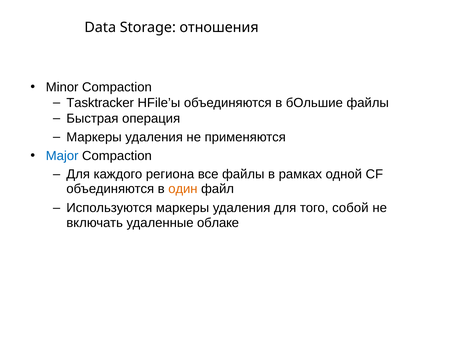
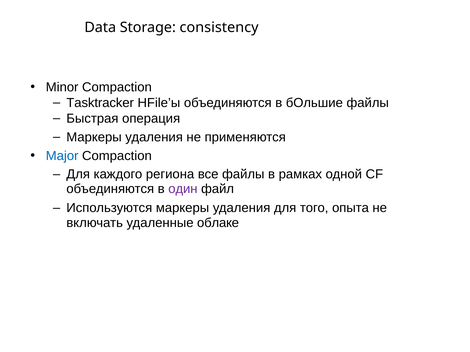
отношения: отношения -> consistency (219, 27)
один colour: orange -> purple (183, 189)
собой: собой -> опыта (350, 208)
